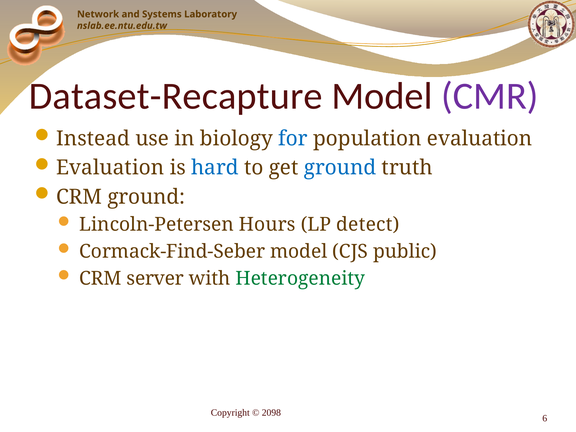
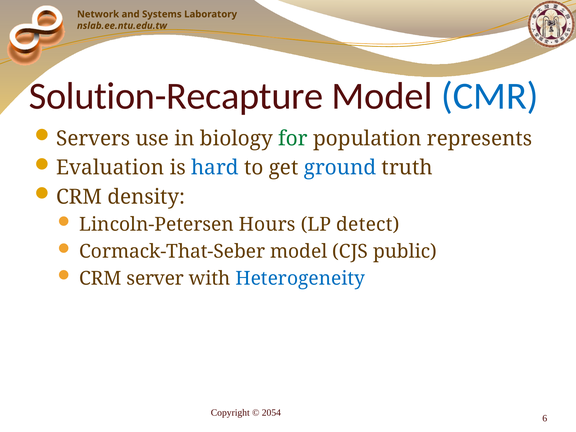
Dataset-Recapture: Dataset-Recapture -> Solution-Recapture (176, 96)
CMR colour: purple -> blue (490, 96)
Instead: Instead -> Servers (93, 139)
for colour: blue -> green (293, 139)
population evaluation: evaluation -> represents (480, 139)
CRM ground: ground -> density (146, 197)
Cormack-Find-Seber: Cormack-Find-Seber -> Cormack-That-Seber (172, 251)
Heterogeneity colour: green -> blue (300, 278)
2098: 2098 -> 2054 (271, 413)
